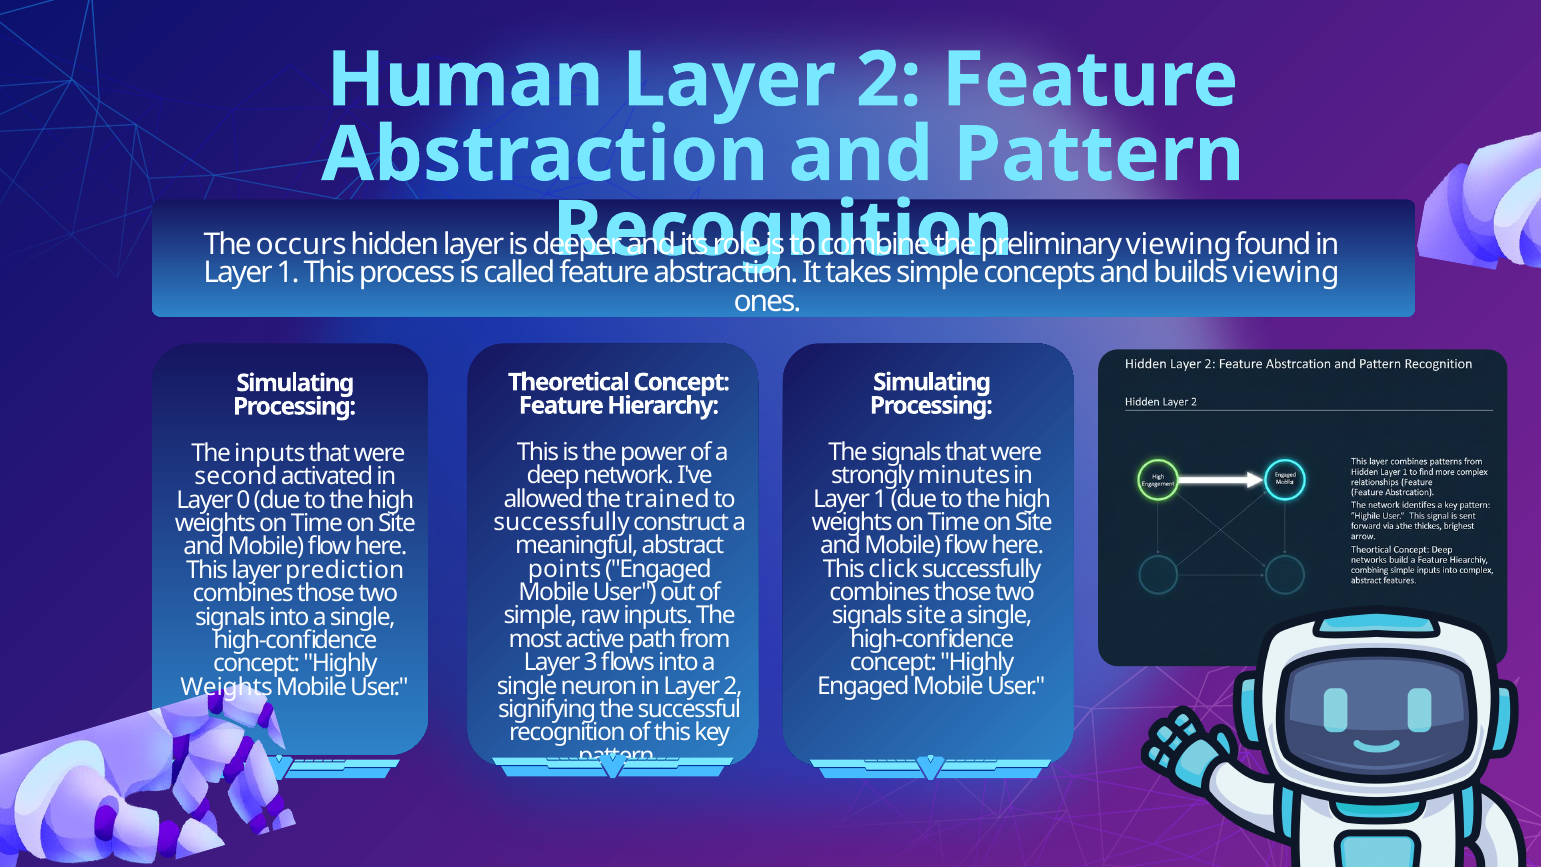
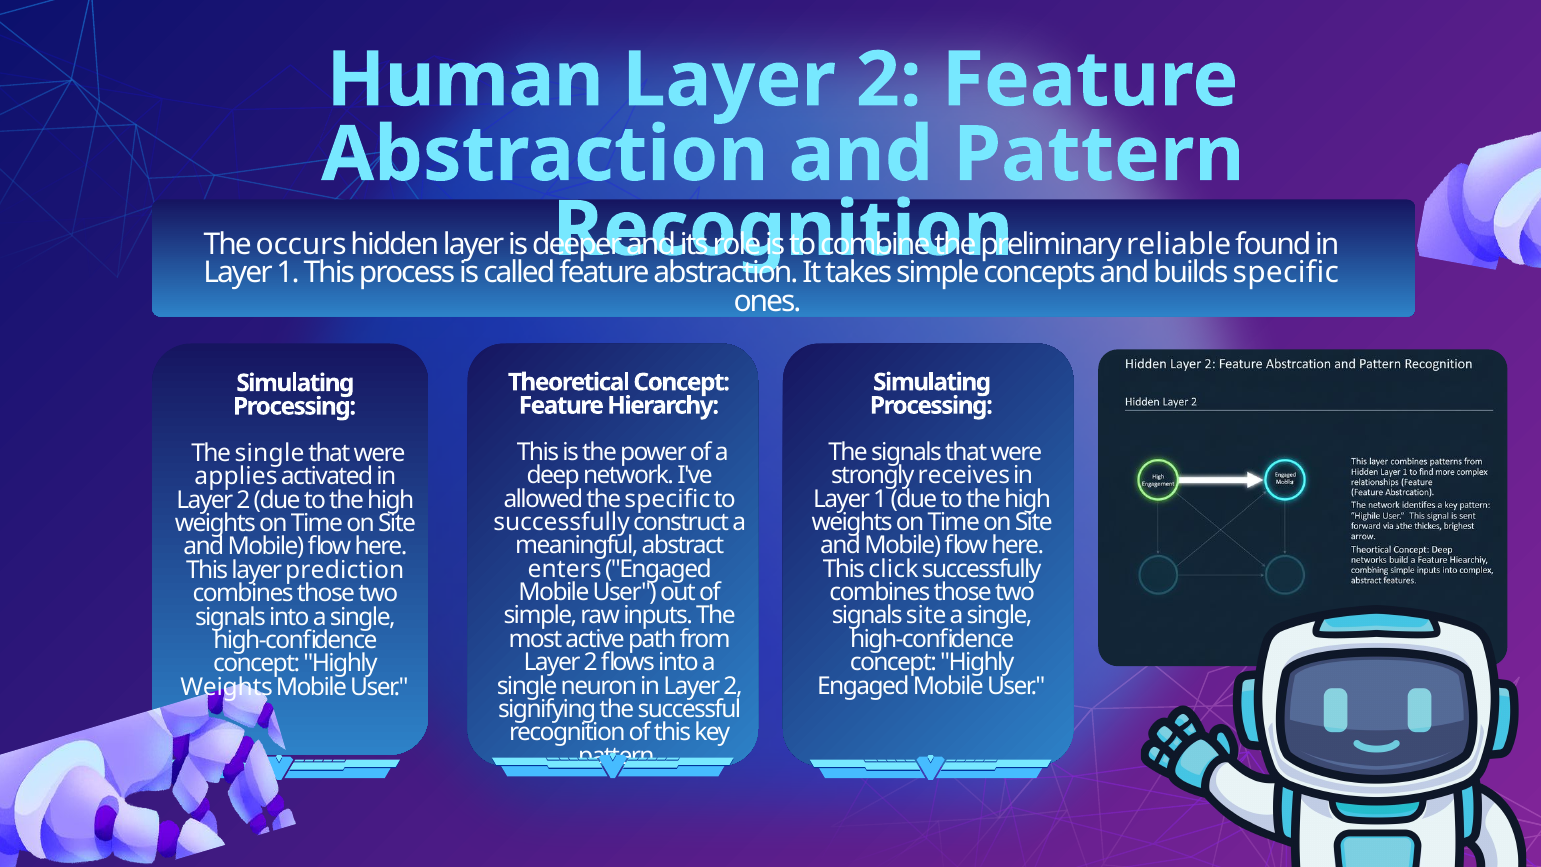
preliminary viewing: viewing -> reliable (1179, 244)
builds viewing: viewing -> specific (1286, 273)
The inputs: inputs -> single (270, 453)
minutes: minutes -> receives (964, 476)
second: second -> applies (236, 477)
the trained: trained -> specific (667, 499)
0: 0 -> 2 (243, 500)
points: points -> enters (565, 569)
3: 3 -> 2 (591, 662)
